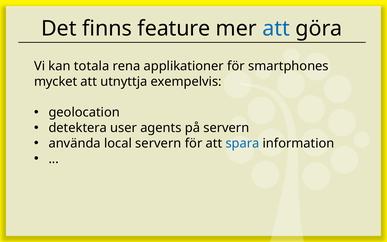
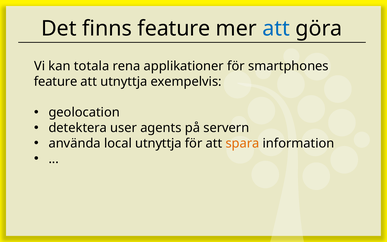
mycket: mycket -> feature (56, 81)
local servern: servern -> utnyttja (158, 143)
spara colour: blue -> orange (242, 143)
